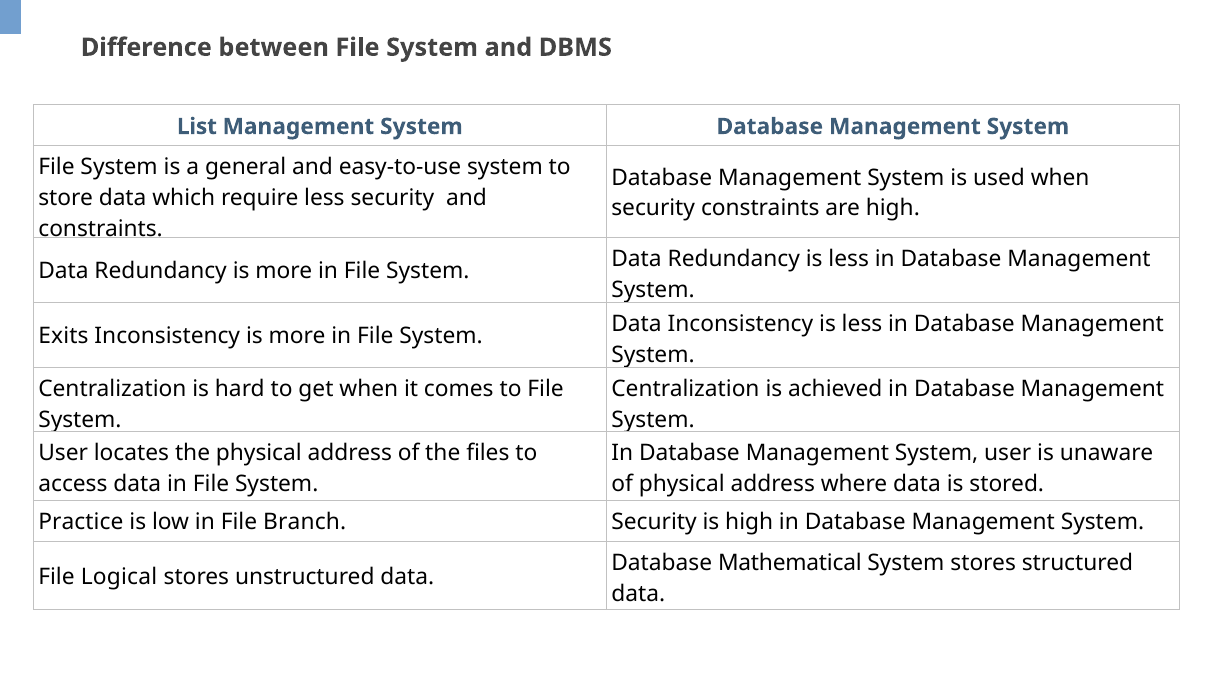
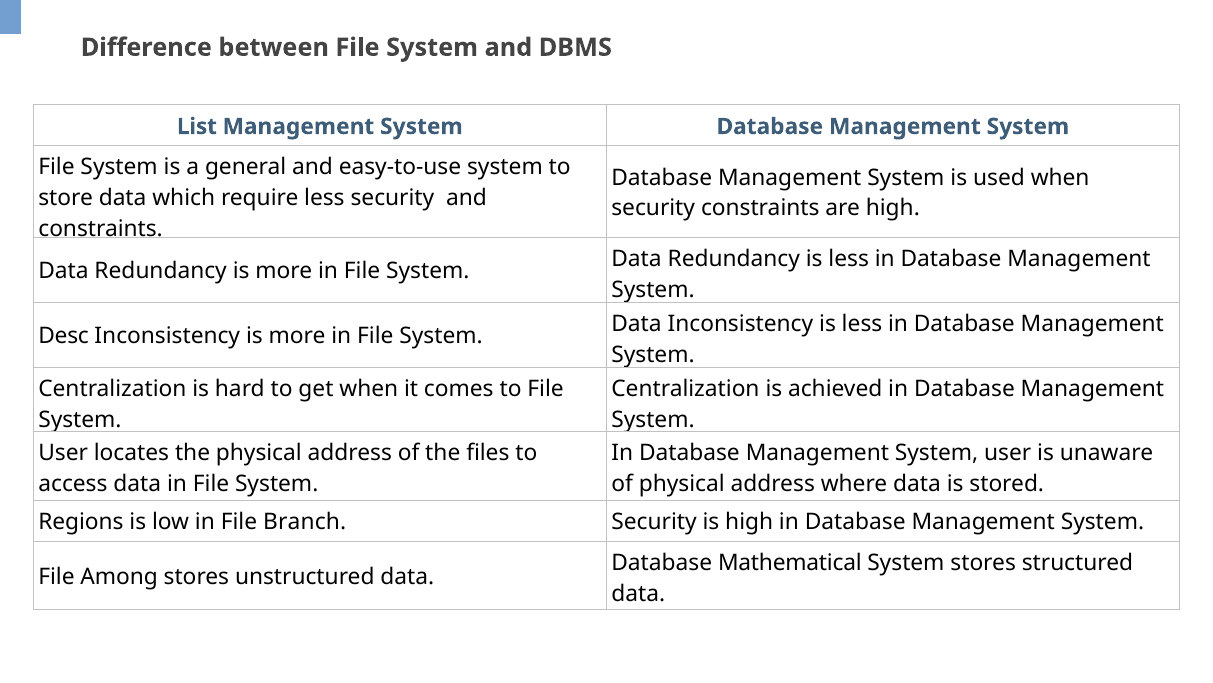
Exits: Exits -> Desc (64, 336)
Practice: Practice -> Regions (81, 521)
Logical: Logical -> Among (119, 576)
